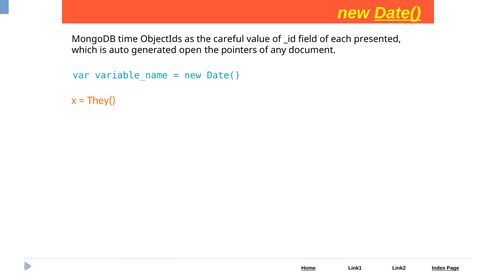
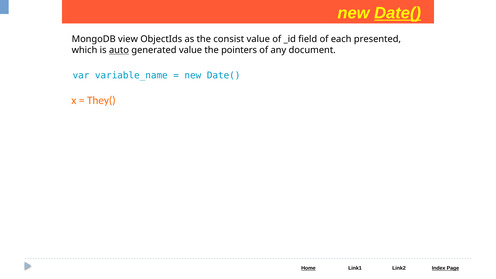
time: time -> view (128, 39)
careful: careful -> consist (229, 39)
auto underline: none -> present (119, 50)
generated open: open -> value (191, 50)
